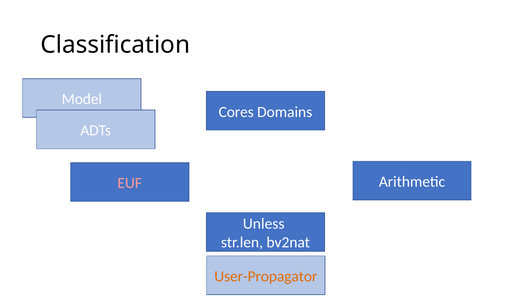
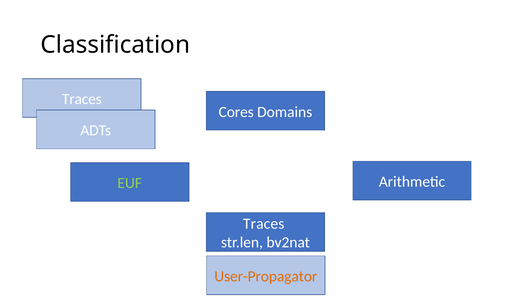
Model: Model -> Traces (82, 99)
EUF colour: pink -> light green (130, 183)
Unless: Unless -> Traces (264, 223)
